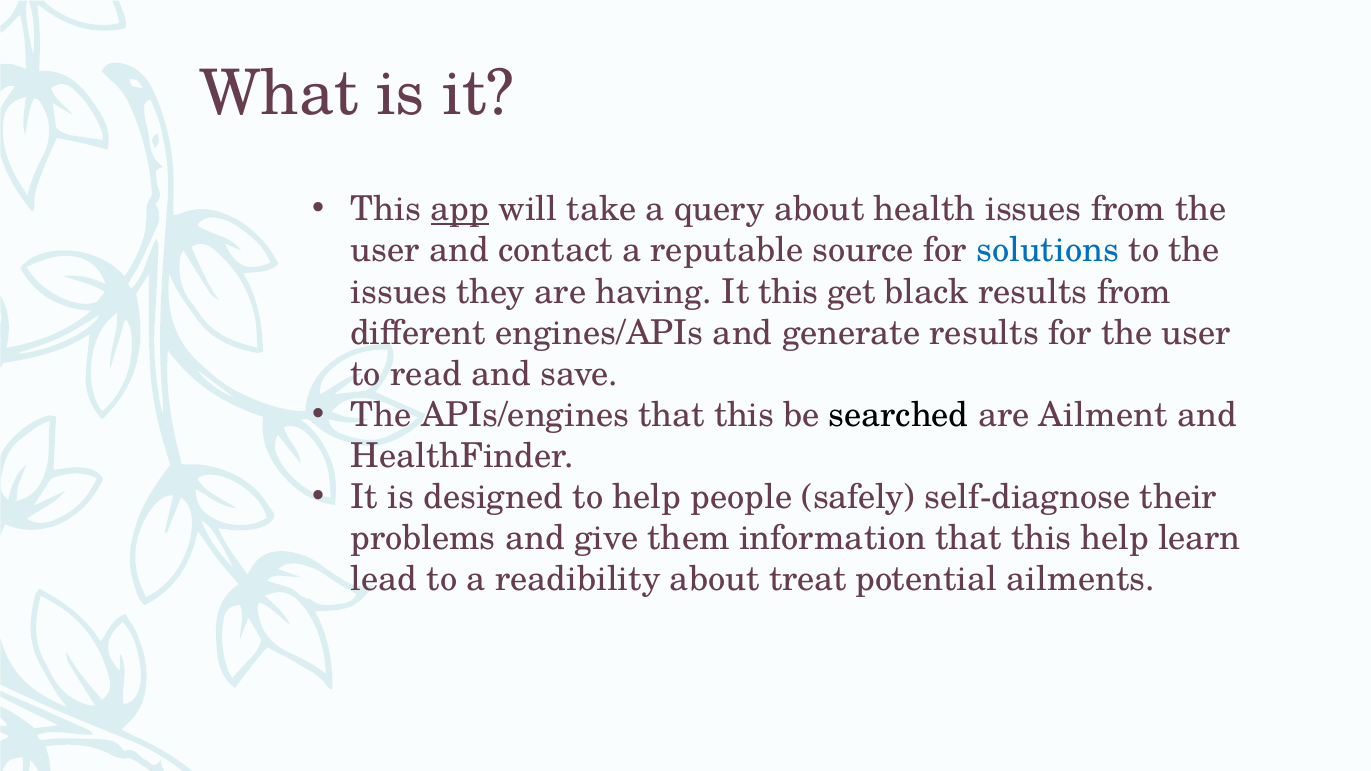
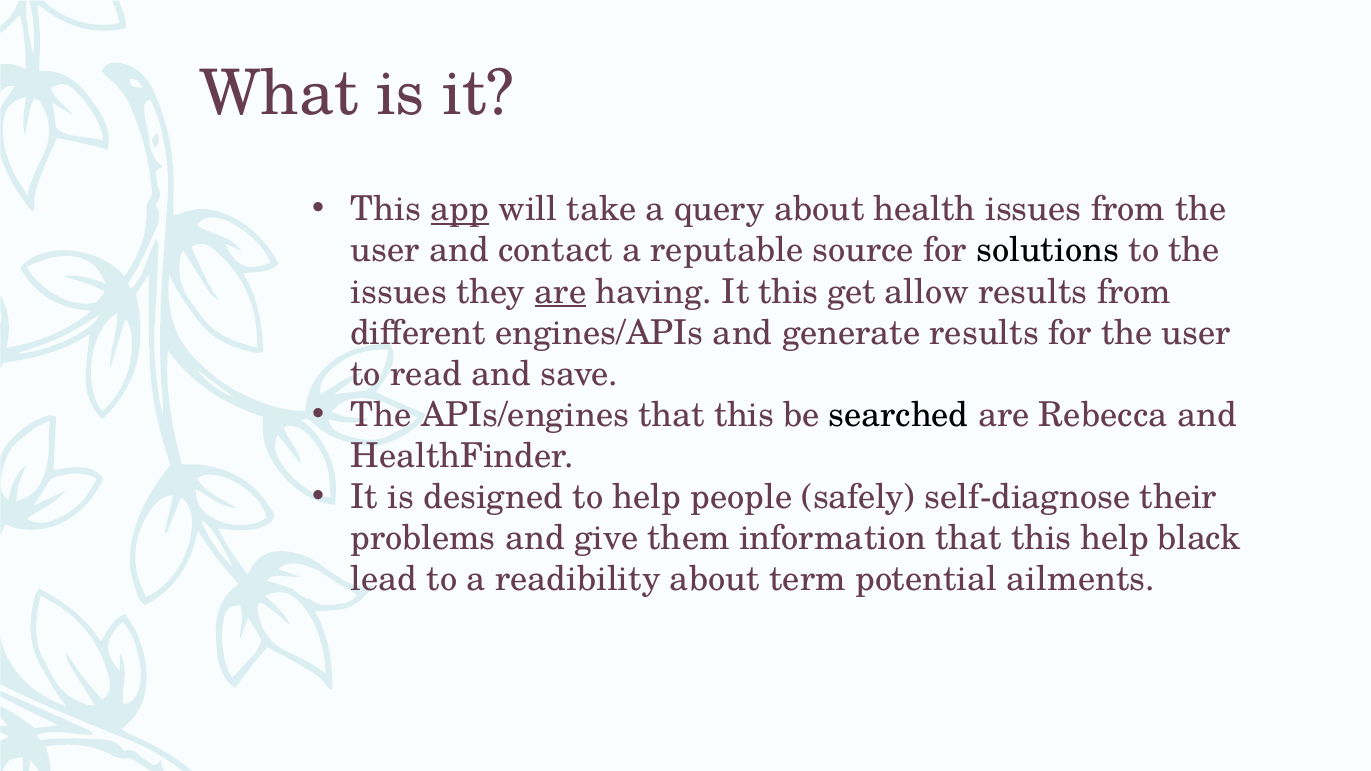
solutions colour: blue -> black (1048, 251)
are underline: none -> present (560, 292)
black: black -> allow (927, 292)
Ailment: Ailment -> Rebecca (1103, 415)
learn: learn -> black (1199, 539)
treat: treat -> term (808, 580)
